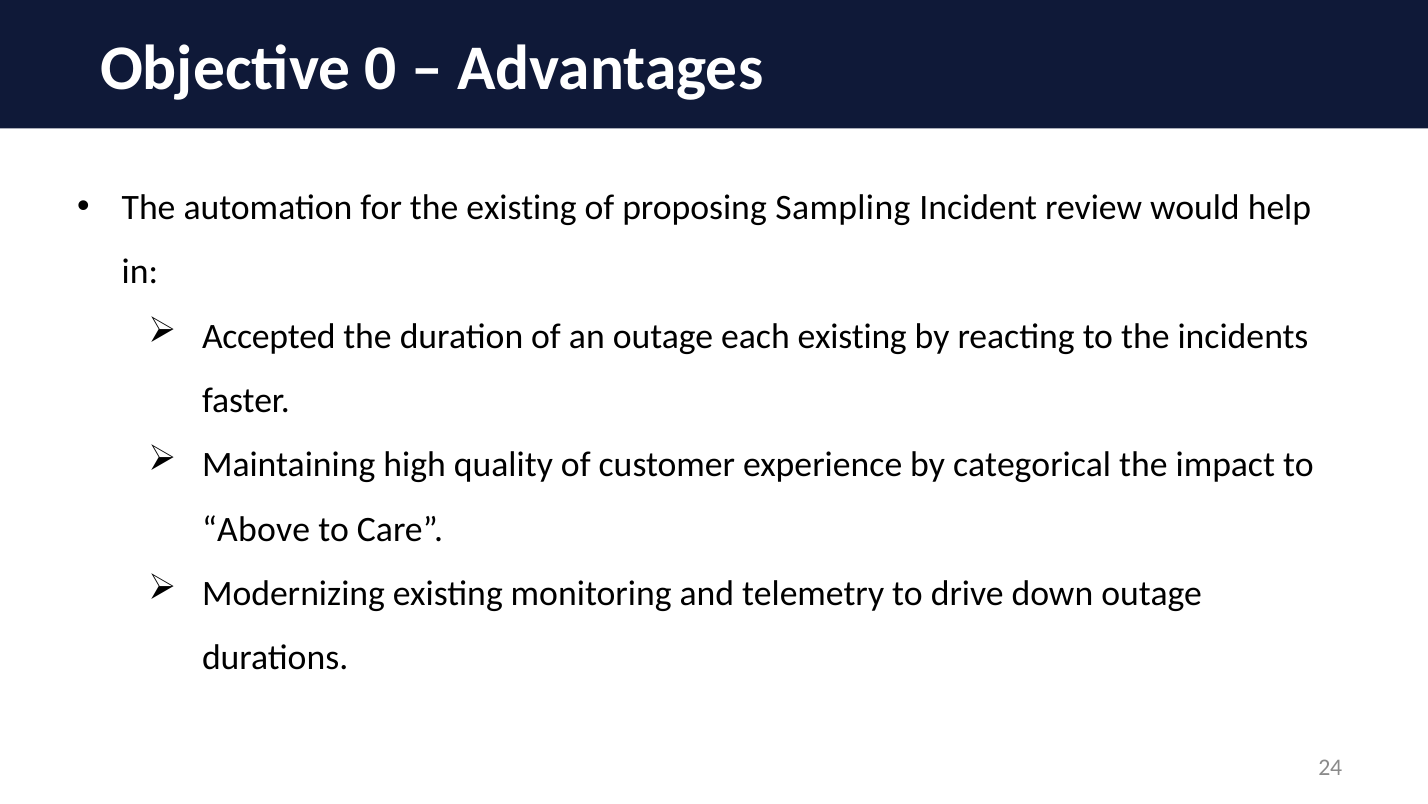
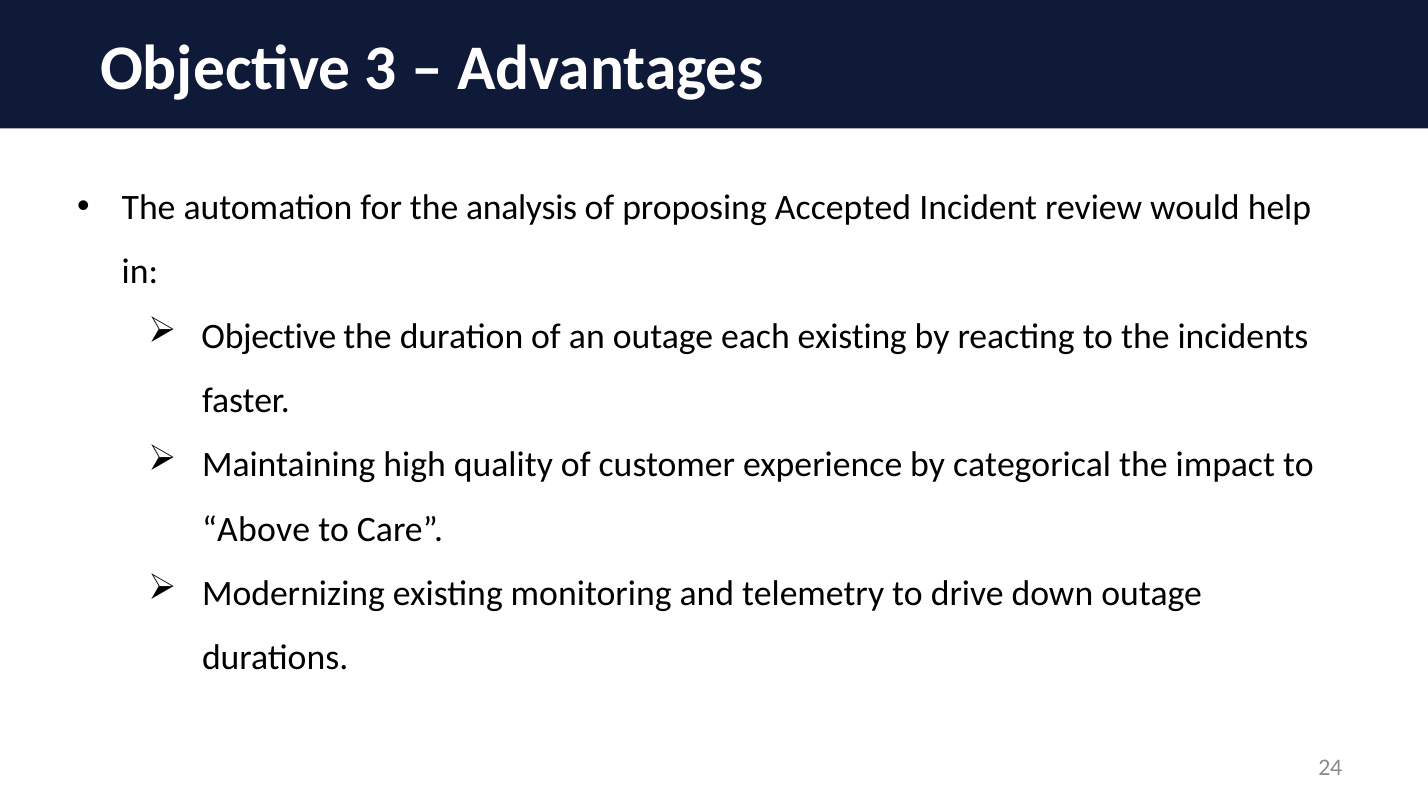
0: 0 -> 3 (381, 69)
the existing: existing -> analysis (522, 208)
Sampling: Sampling -> Accepted (843, 208)
Accepted: Accepted -> Objective (269, 336)
